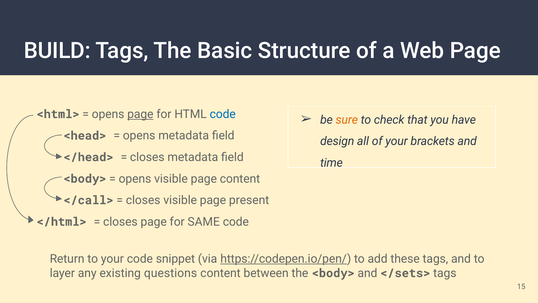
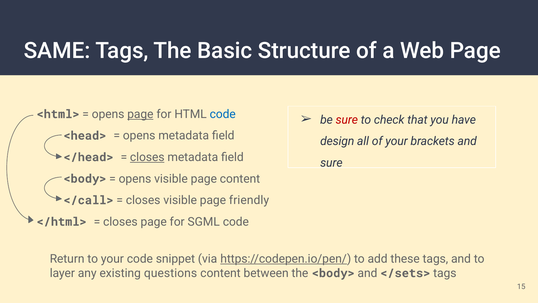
BUILD: BUILD -> SAME (57, 51)
sure colour: orange -> red (347, 120)
closes underline: none -> present (147, 157)
time: time -> sure (331, 163)
present: present -> friendly (249, 200)
SAME: SAME -> SGML (204, 222)
